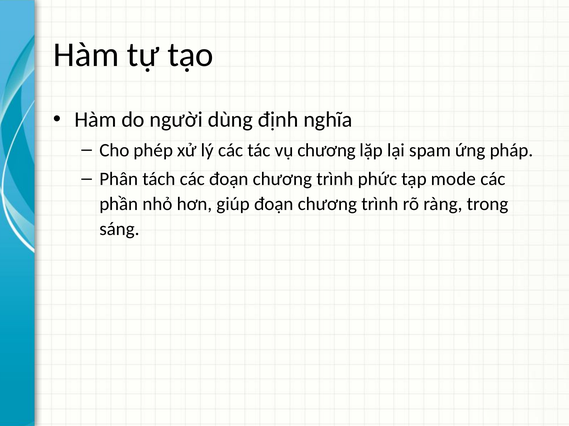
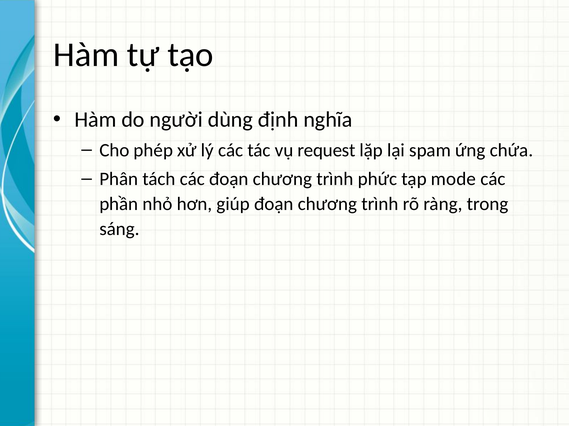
vụ chương: chương -> request (327, 150)
pháp: pháp -> chứa (511, 150)
